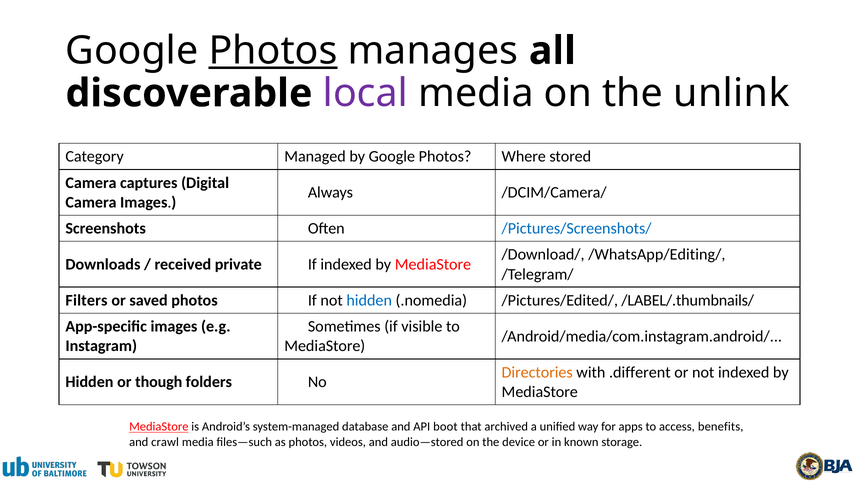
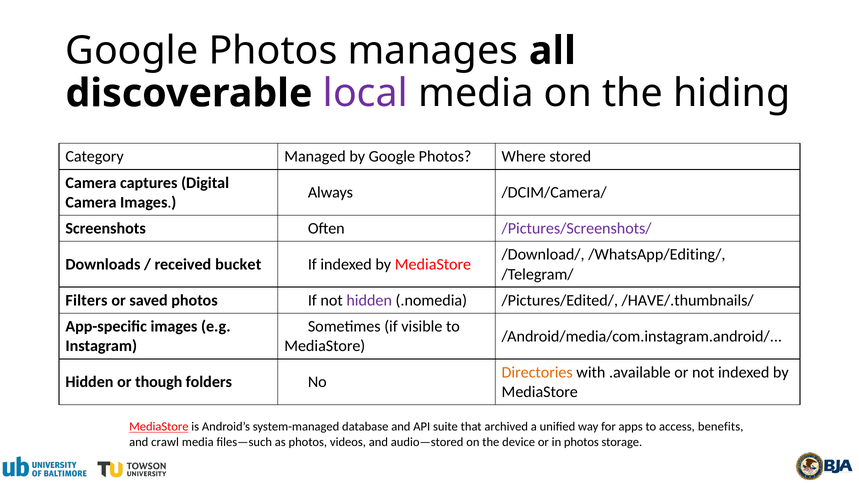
Photos underline: present -> none (273, 51)
unlink: unlink -> hiding (732, 93)
/Pictures/Screenshots/ colour: blue -> purple (577, 229)
private: private -> bucket (238, 265)
hidden colour: blue -> purple (369, 300)
/LABEL/.thumbnails/: /LABEL/.thumbnails/ -> /HAVE/.thumbnails/ (688, 300)
.different: .different -> .available (640, 372)
boot: boot -> suite (445, 427)
in known: known -> photos (581, 442)
